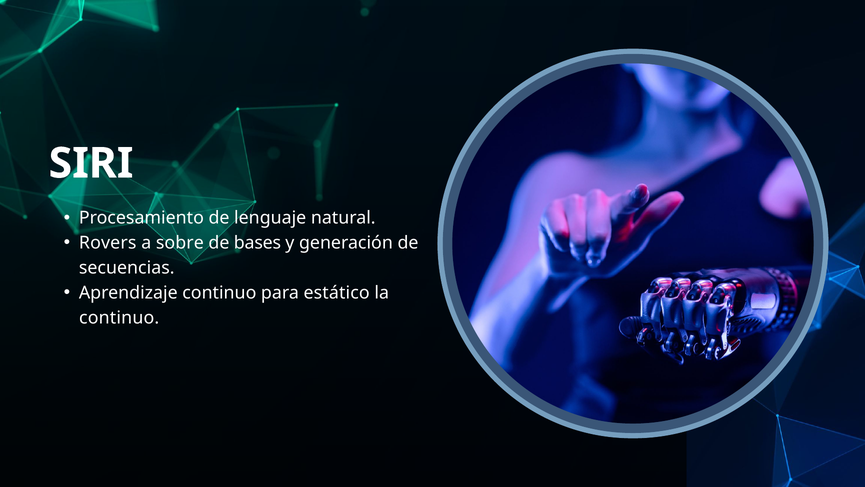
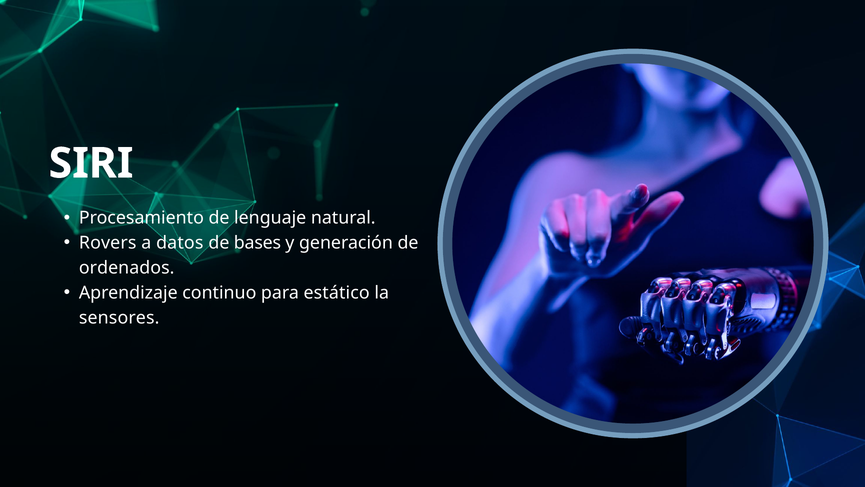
sobre: sobre -> datos (180, 243)
secuencias: secuencias -> ordenados (127, 268)
continuo: continuo -> sensores (119, 318)
